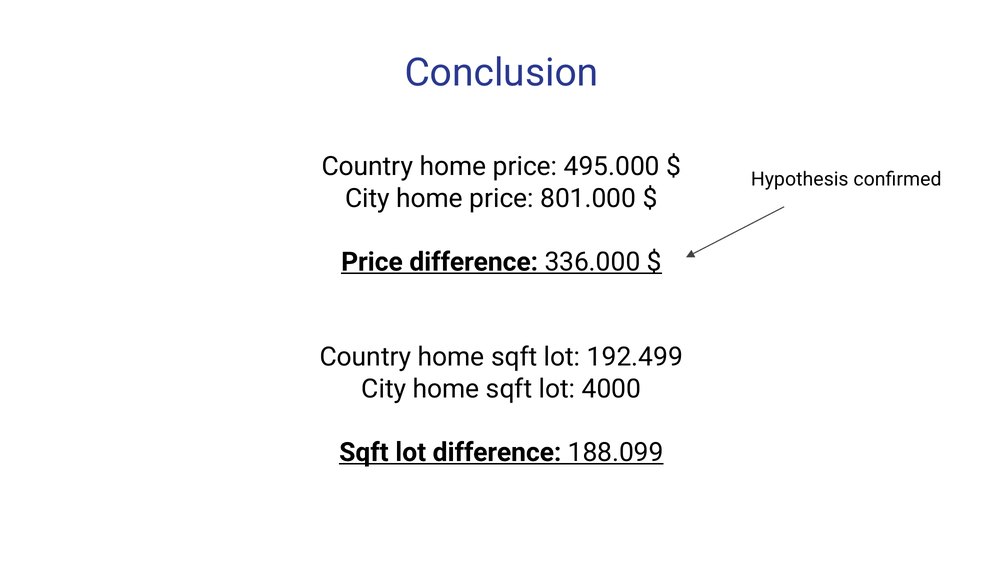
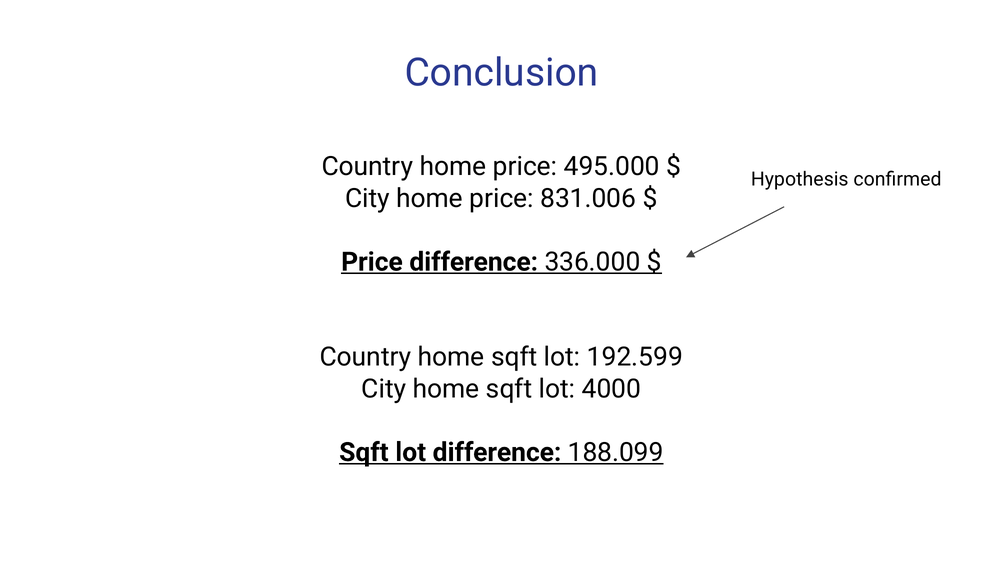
801.000: 801.000 -> 831.006 (588, 199)
192.499: 192.499 -> 192.599 (635, 357)
